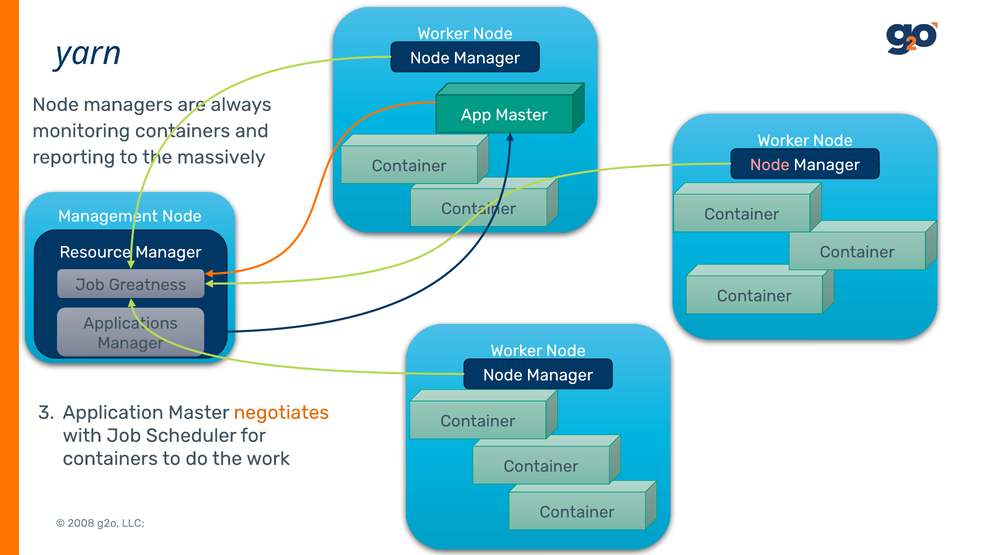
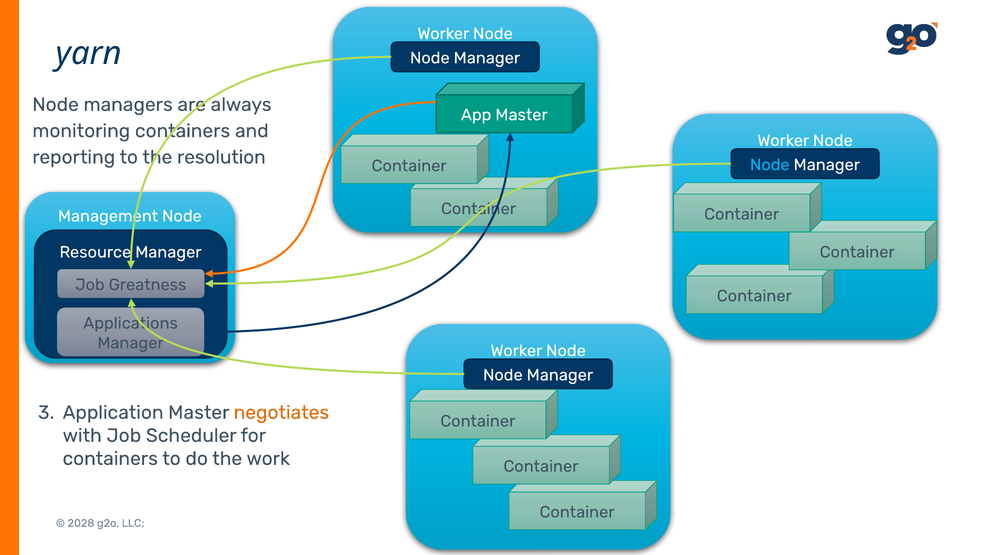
massively: massively -> resolution (221, 157)
Node colour: pink -> light blue (770, 165)
2008: 2008 -> 2028 (81, 523)
